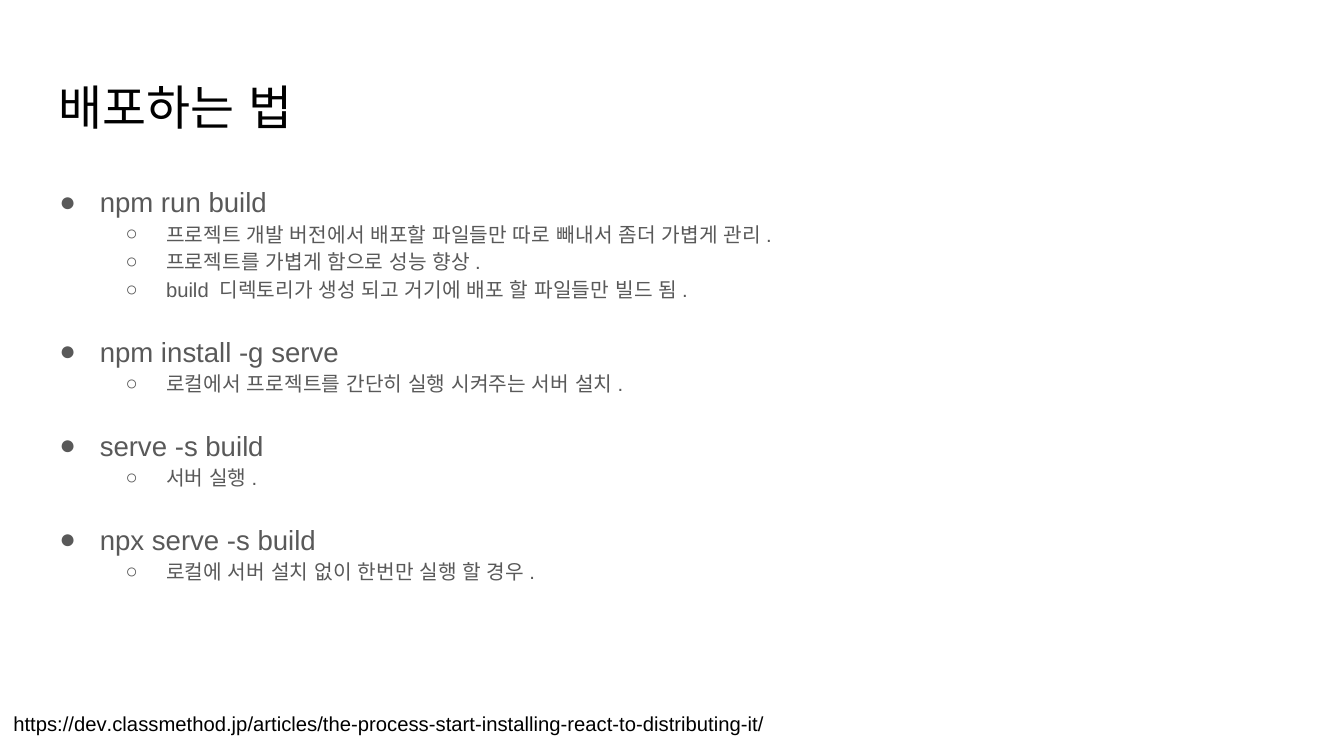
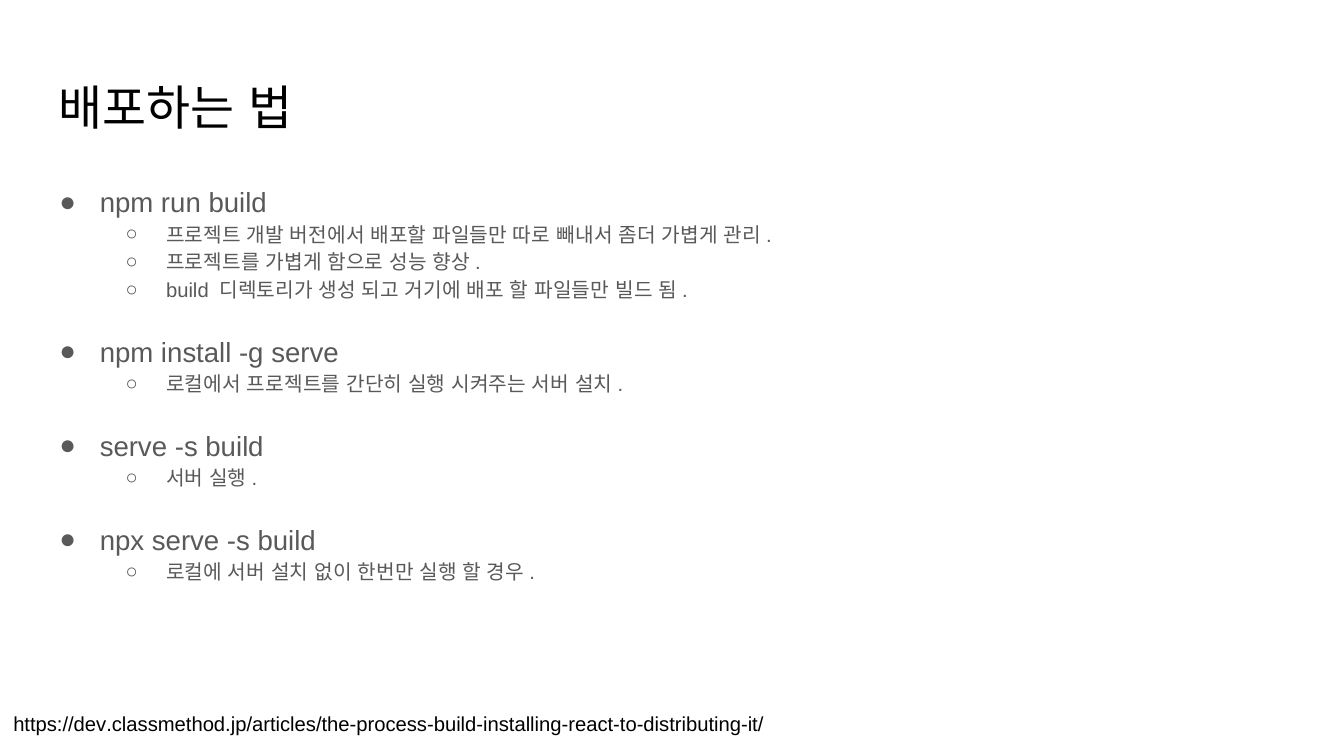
https://dev.classmethod.jp/articles/the-process-start-installing-react-to-distributing-it/: https://dev.classmethod.jp/articles/the-process-start-installing-react-to-distributing-it/ -> https://dev.classmethod.jp/articles/the-process-build-installing-react-to-distributing-it/ (388, 725)
